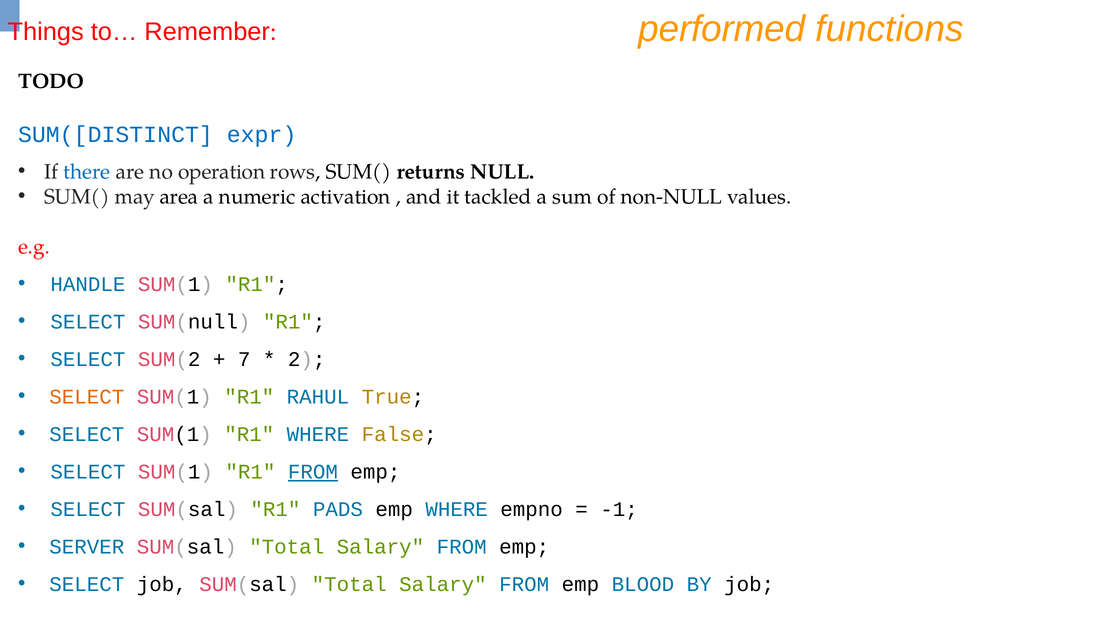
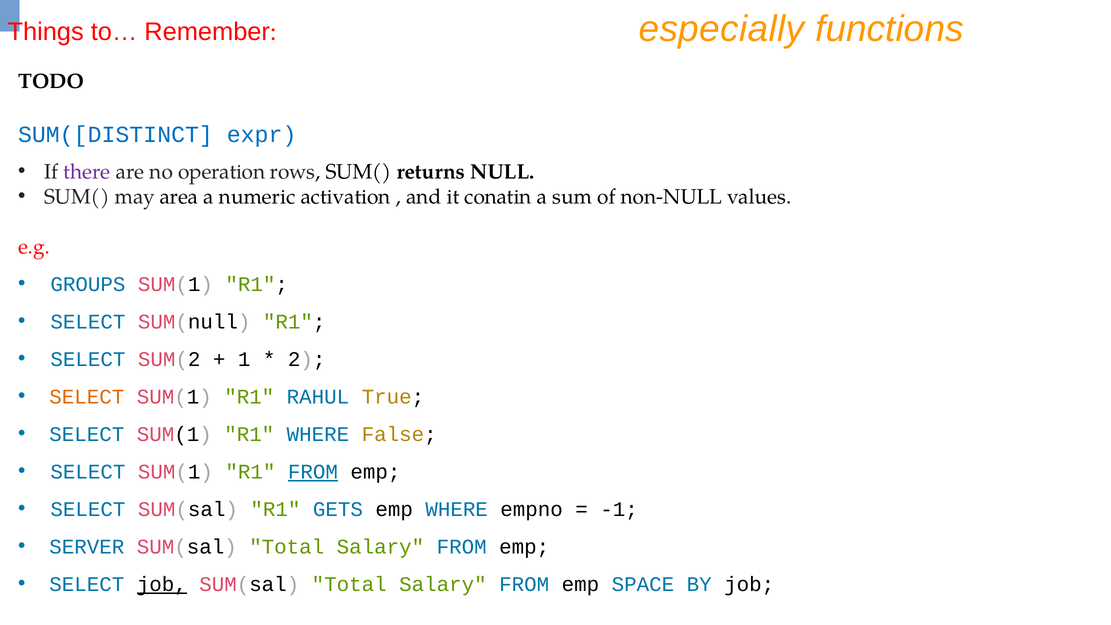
performed: performed -> especially (722, 29)
there colour: blue -> purple (87, 172)
tackled: tackled -> conatin (498, 197)
HANDLE: HANDLE -> GROUPS (88, 284)
7: 7 -> 1 (244, 359)
PADS: PADS -> GETS (338, 509)
job underline: none -> present (162, 584)
BLOOD: BLOOD -> SPACE (643, 584)
